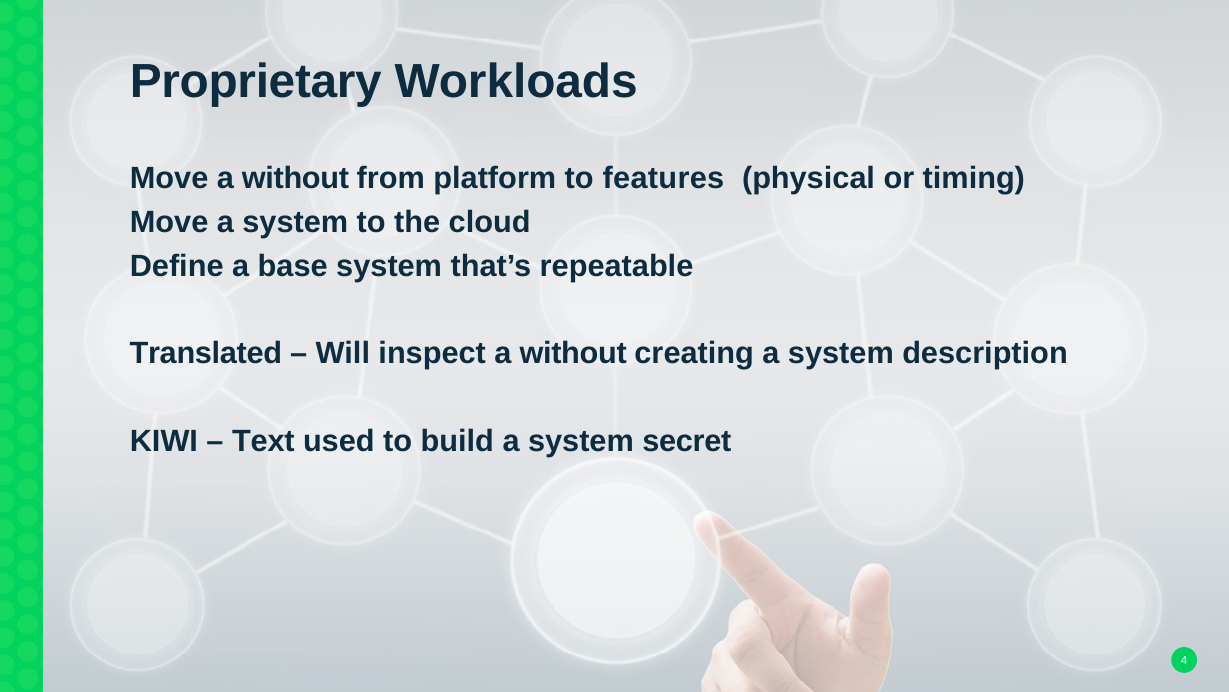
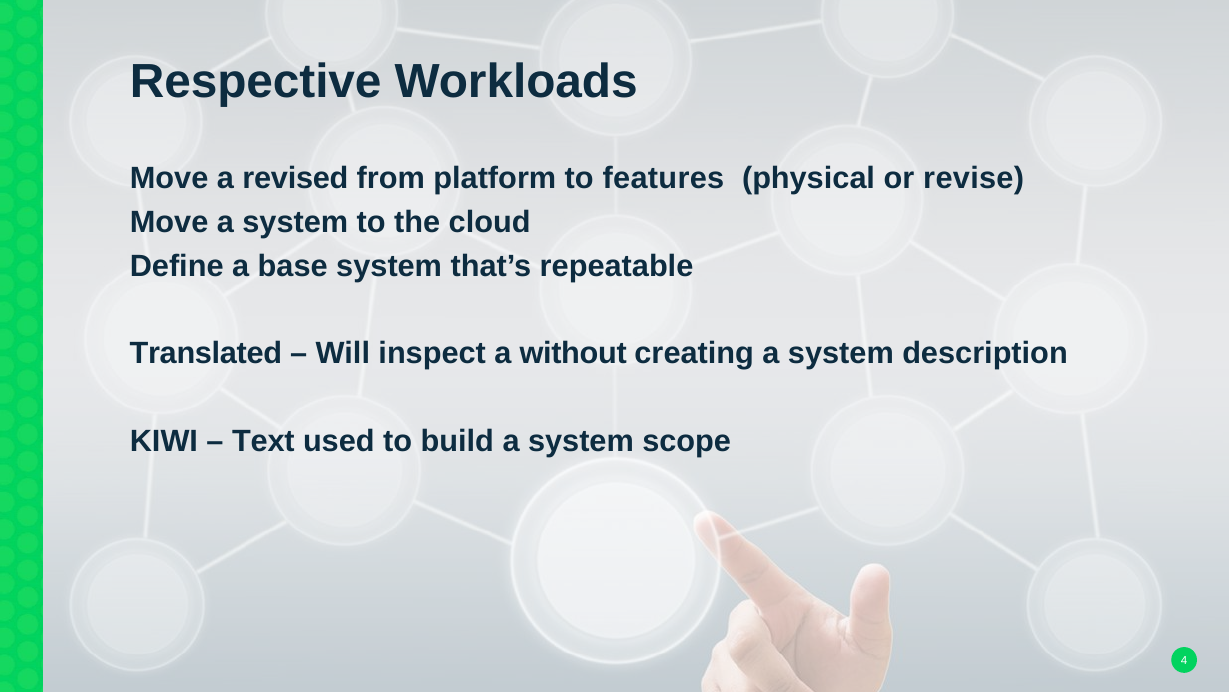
Proprietary: Proprietary -> Respective (256, 82)
Move a without: without -> revised (295, 178)
timing: timing -> revise (974, 178)
secret: secret -> scope (687, 440)
